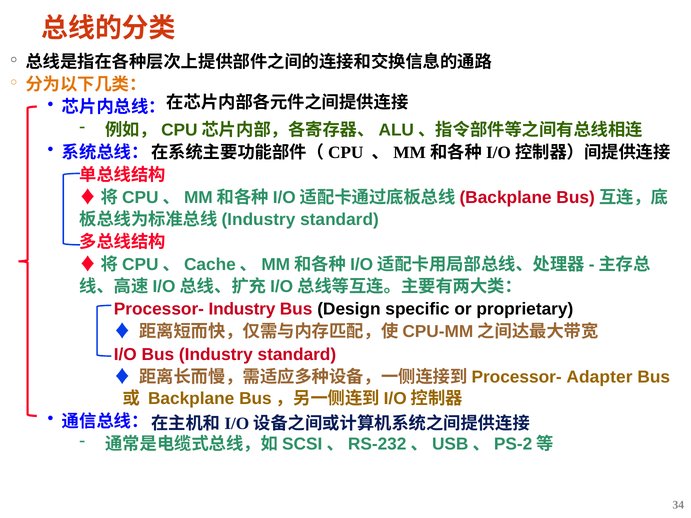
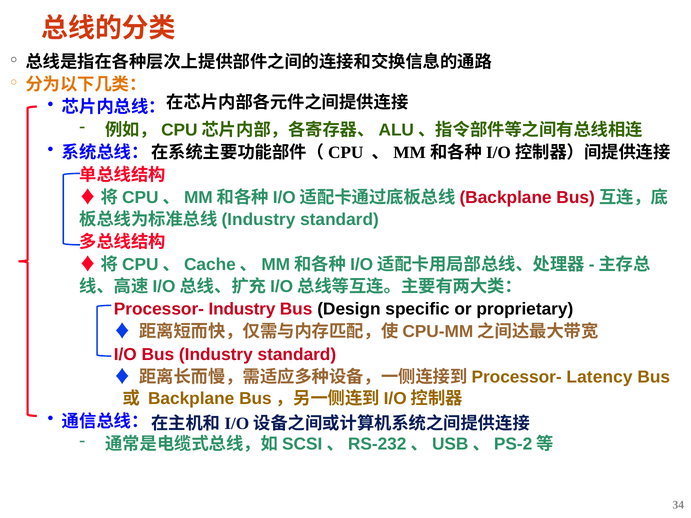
Adapter: Adapter -> Latency (599, 377)
